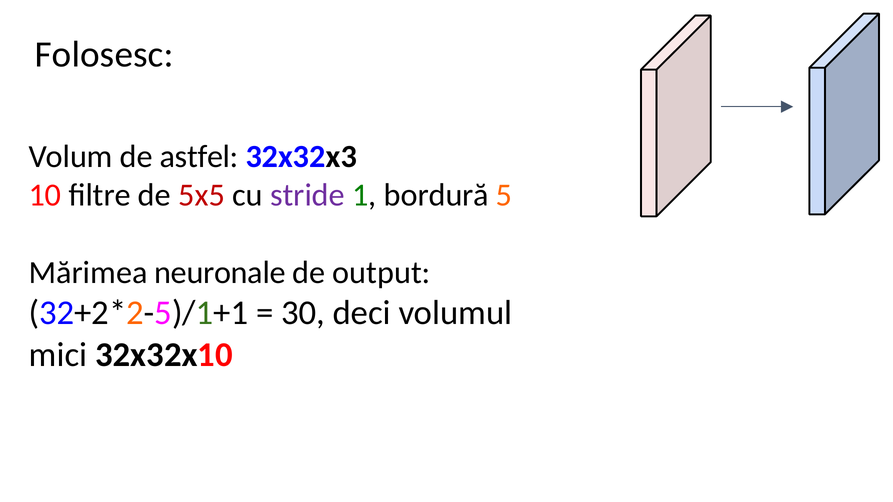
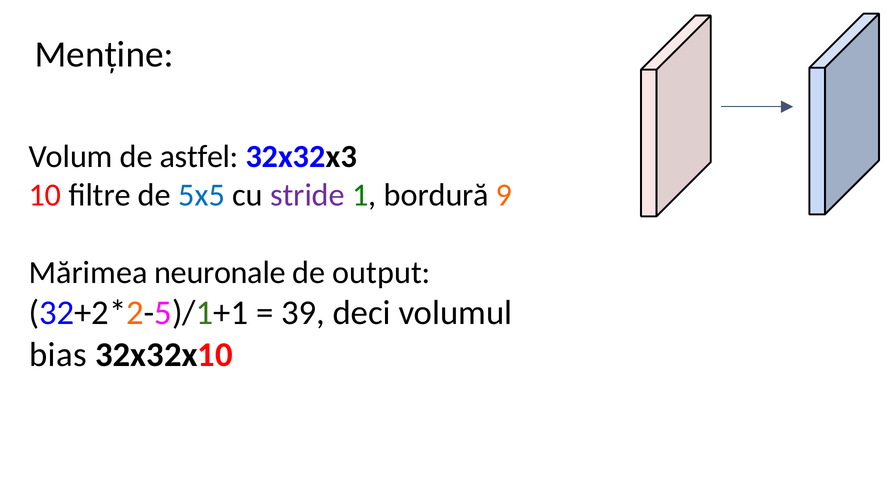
Folosesc: Folosesc -> Menține (104, 54)
5x5 colour: red -> blue (202, 195)
5: 5 -> 9 (504, 195)
30: 30 -> 39 (303, 313)
mici: mici -> bias (58, 355)
